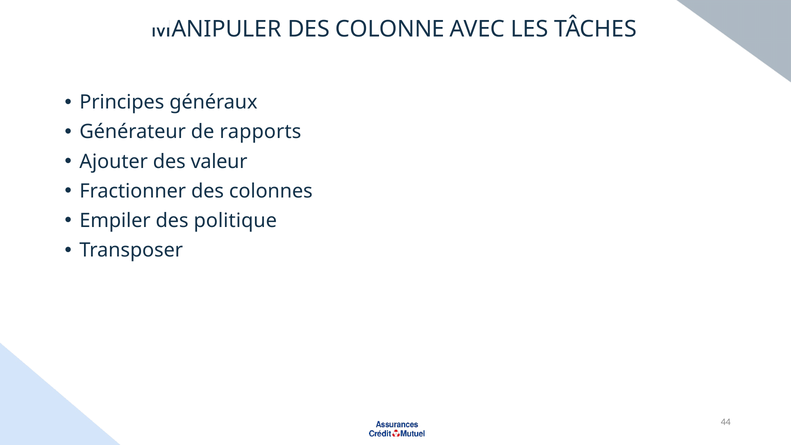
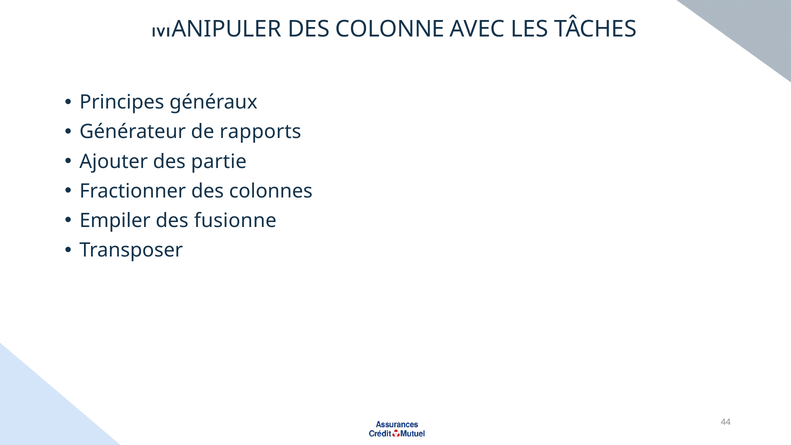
valeur: valeur -> partie (219, 161)
politique: politique -> fusionne (235, 221)
